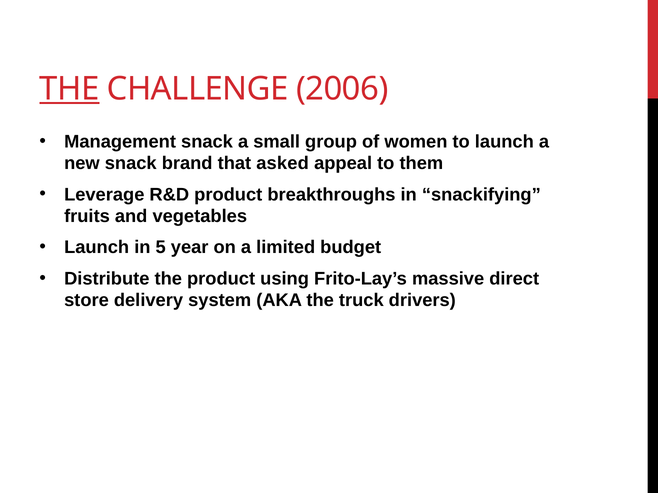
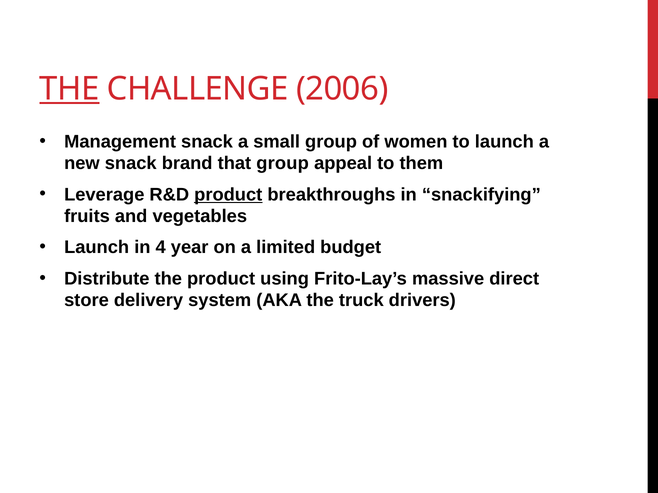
that asked: asked -> group (283, 164)
product underline: none -> present (228, 195)
5: 5 -> 4 (161, 248)
